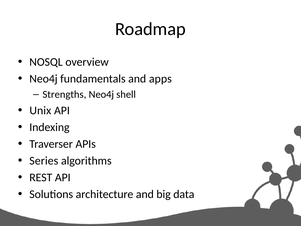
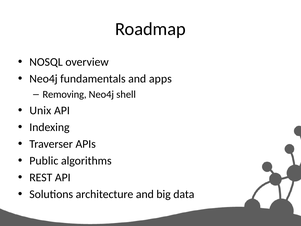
Strengths: Strengths -> Removing (65, 94)
Series: Series -> Public (44, 161)
